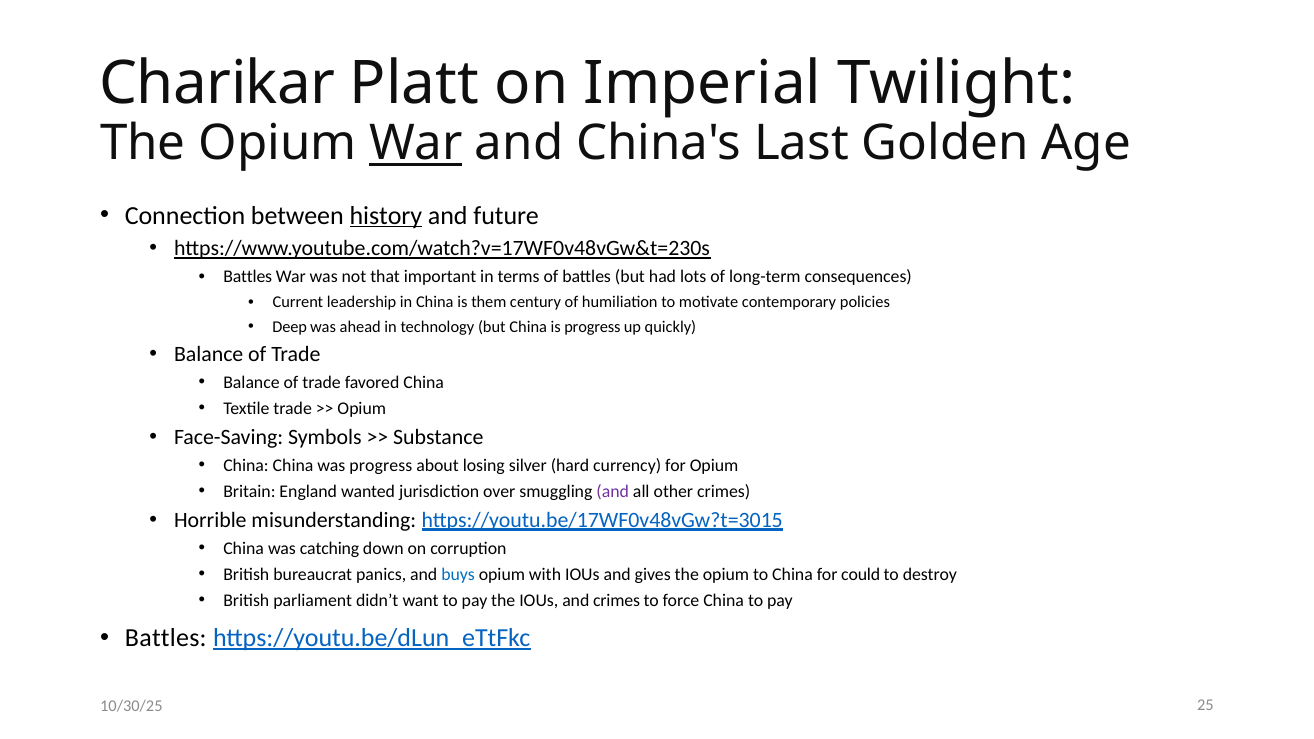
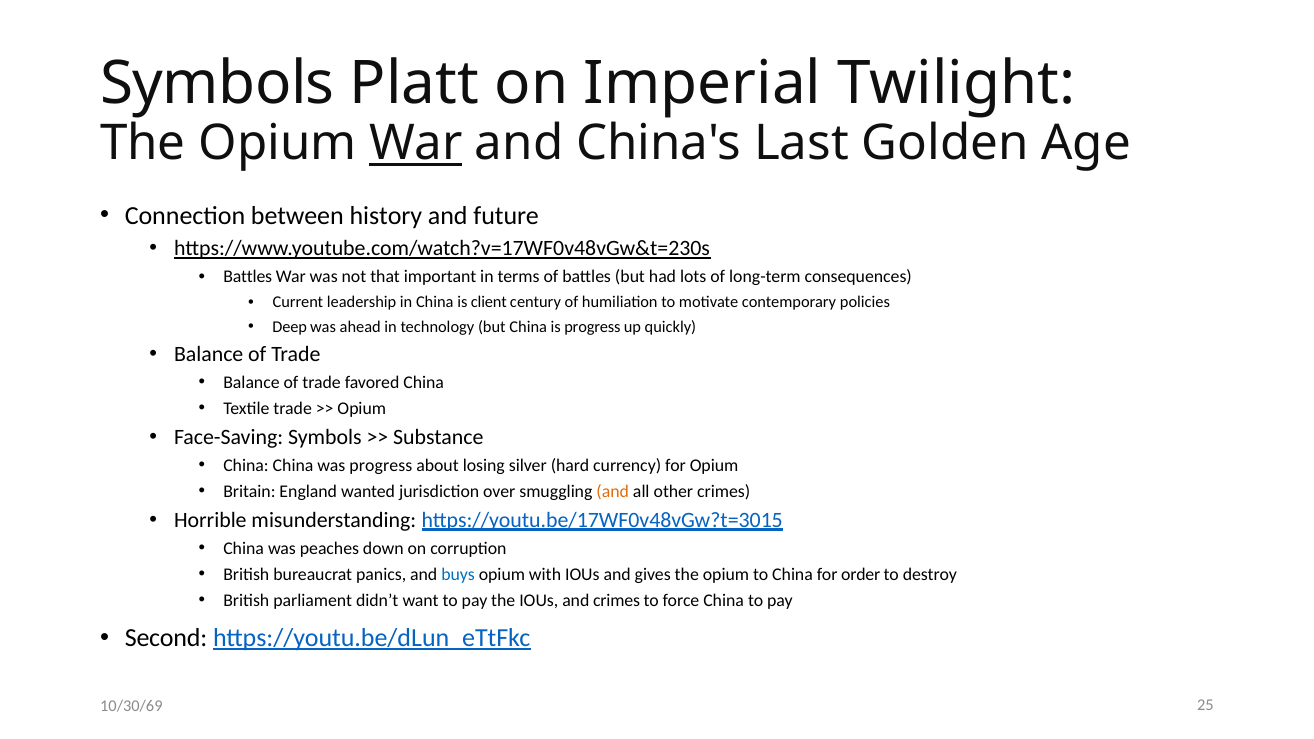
Charikar: Charikar -> Symbols (218, 84)
history underline: present -> none (386, 216)
them: them -> client (489, 302)
and colour: purple -> orange (613, 491)
catching: catching -> peaches (329, 548)
could: could -> order (861, 574)
Battles: Battles -> Second (166, 638)
10/30/25: 10/30/25 -> 10/30/69 (131, 706)
